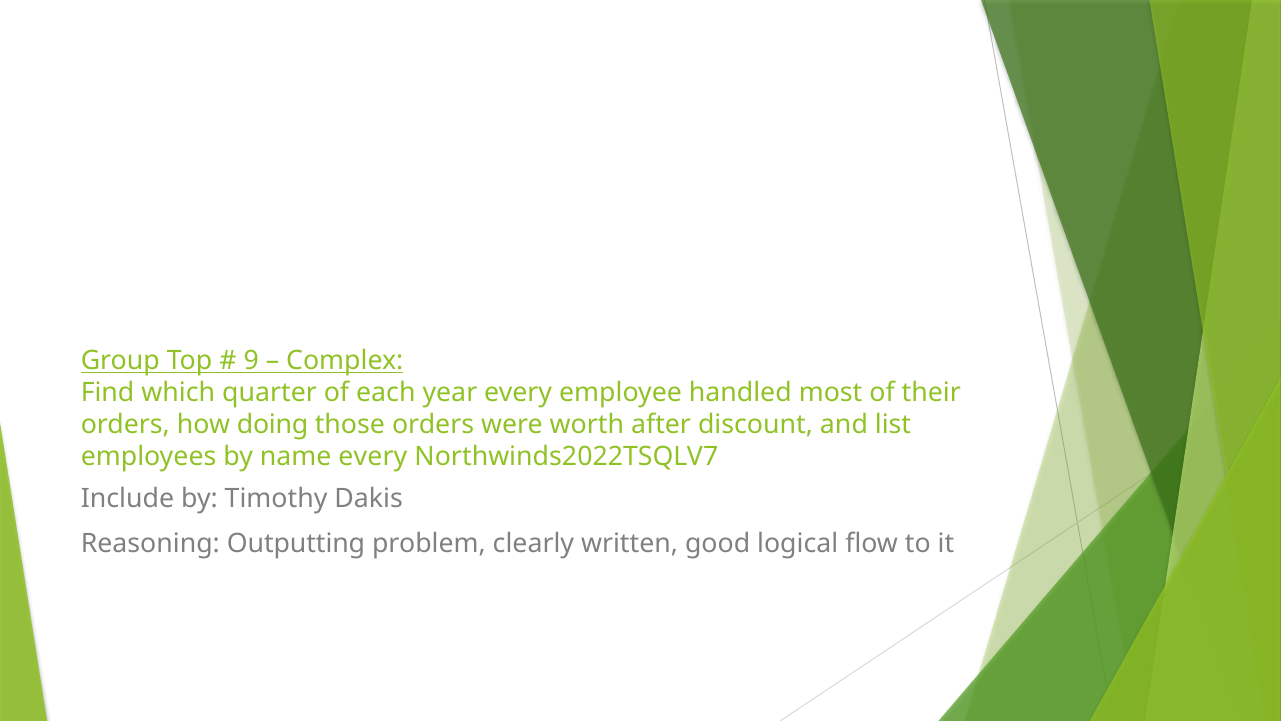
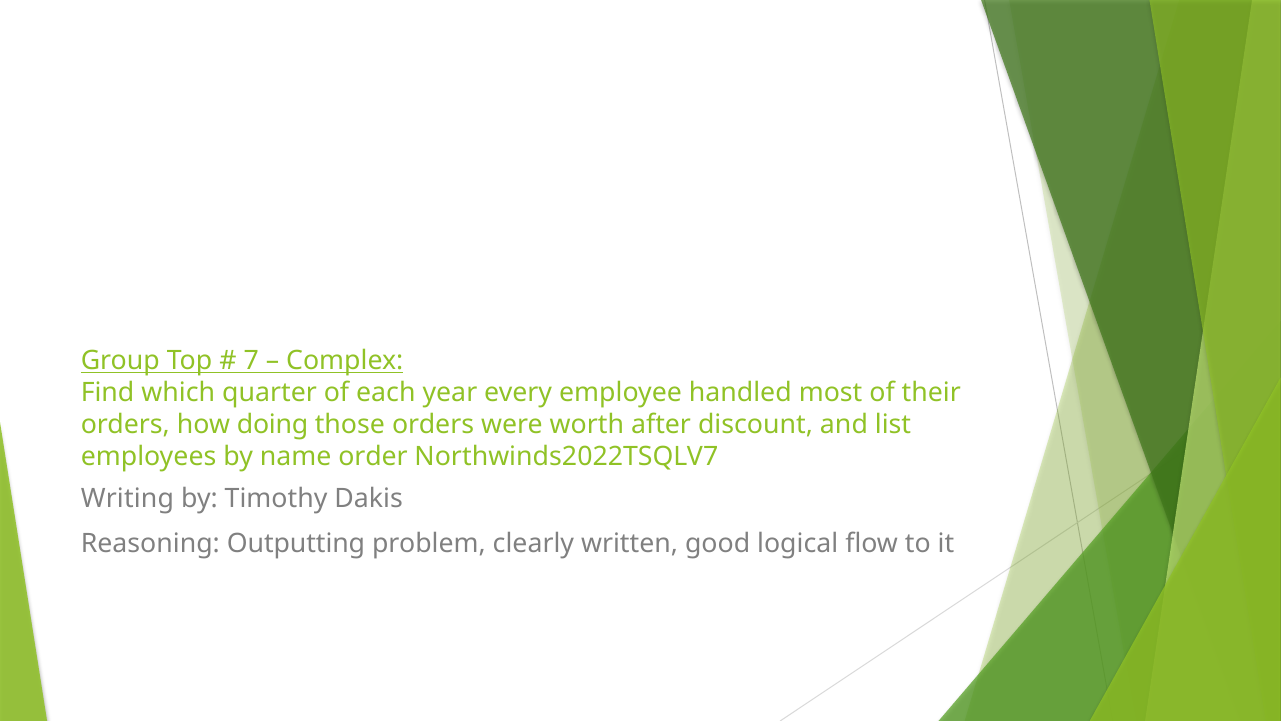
9: 9 -> 7 (251, 360)
name every: every -> order (373, 457)
Include: Include -> Writing (127, 498)
